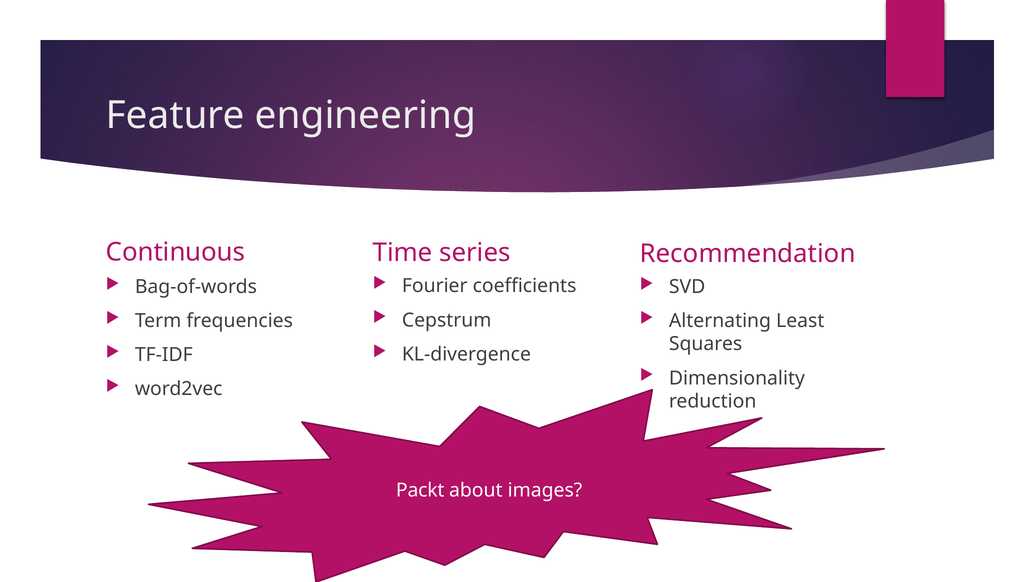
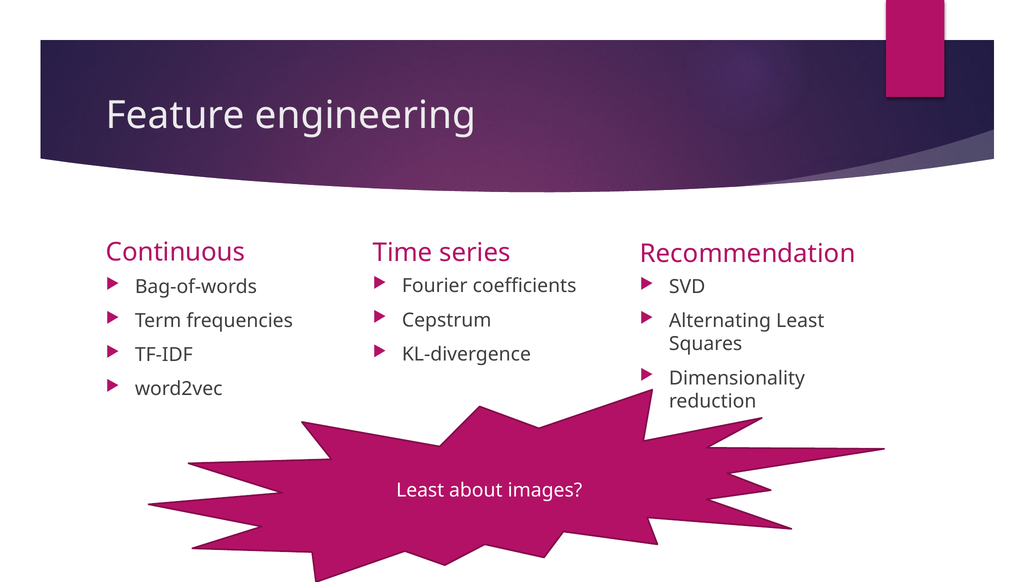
Packt: Packt -> Least (420, 491)
